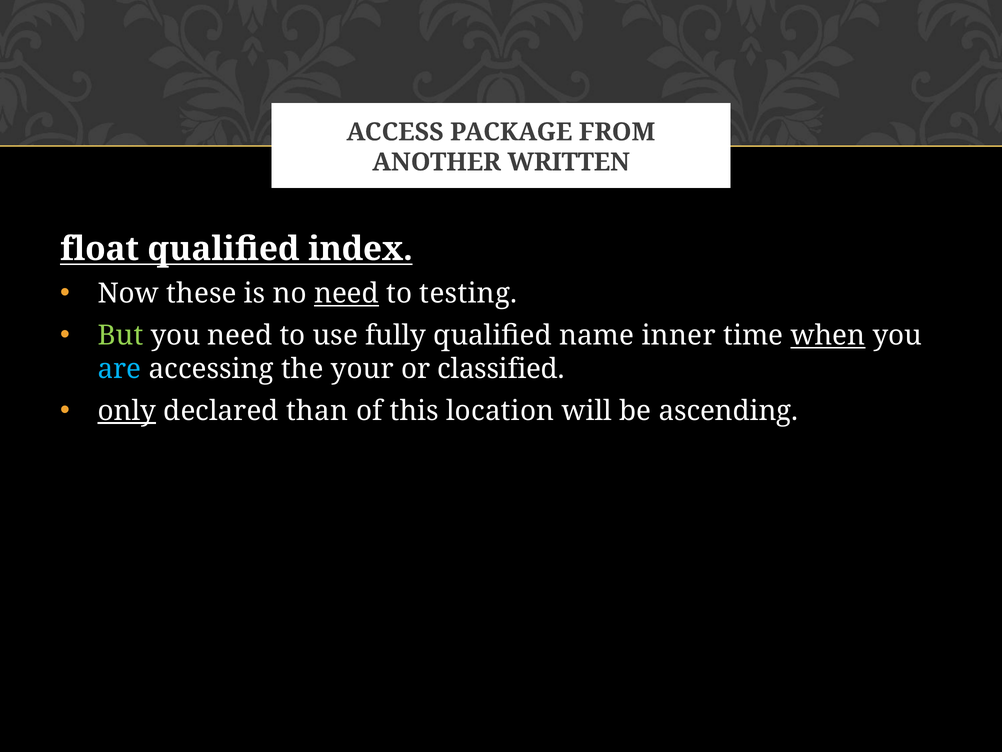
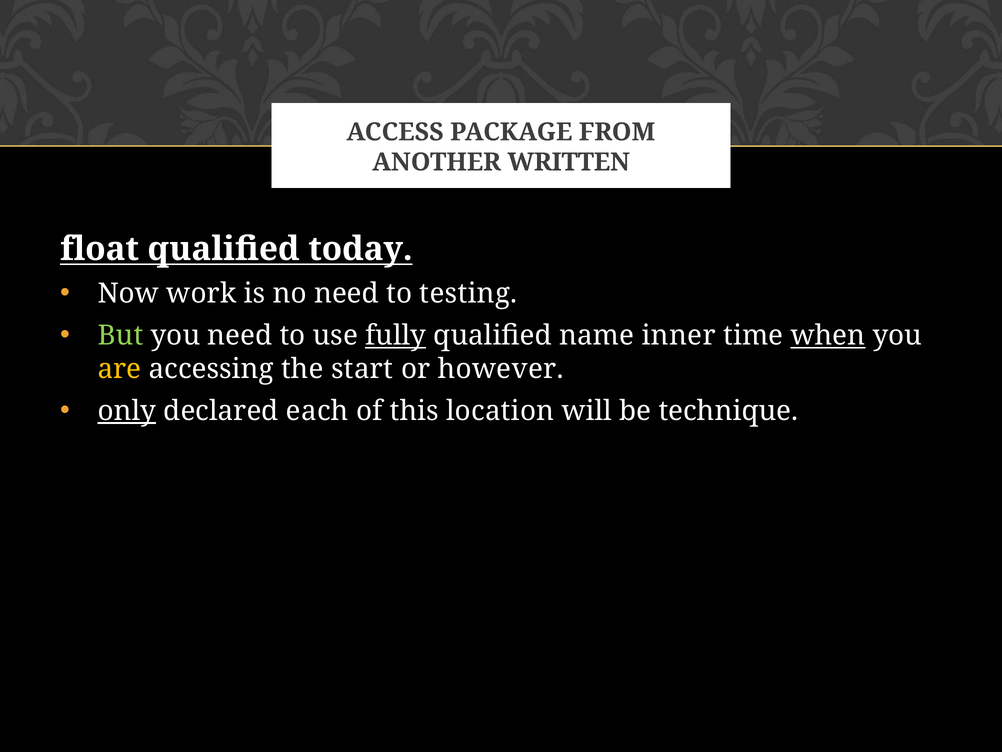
index: index -> today (360, 249)
these: these -> work (201, 294)
need underline: present -> none (347, 294)
fully underline: none -> present (396, 335)
are colour: light blue -> yellow (120, 369)
your: your -> start (362, 369)
classified: classified -> however (501, 369)
than: than -> each (317, 411)
ascending: ascending -> technique (728, 411)
